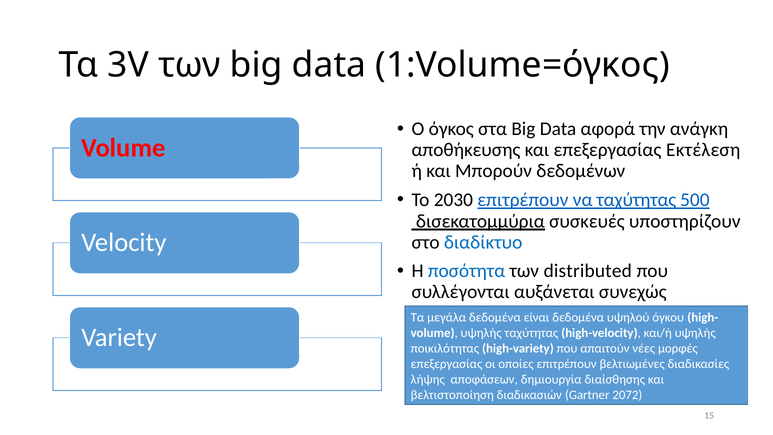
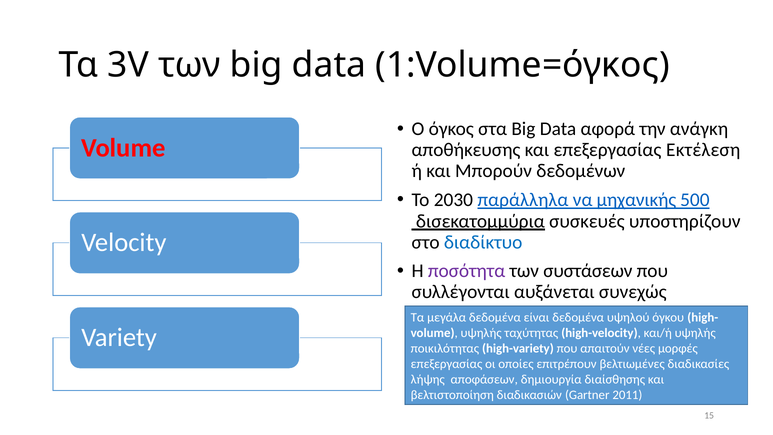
2030 επιτρέπουν: επιτρέπουν -> παράλληλα (523, 200)
να ταχύτητας: ταχύτητας -> μηχανικής (636, 200)
ποσότητα colour: blue -> purple (467, 271)
distributed: distributed -> συστάσεων (588, 271)
2072: 2072 -> 2011 (627, 395)
